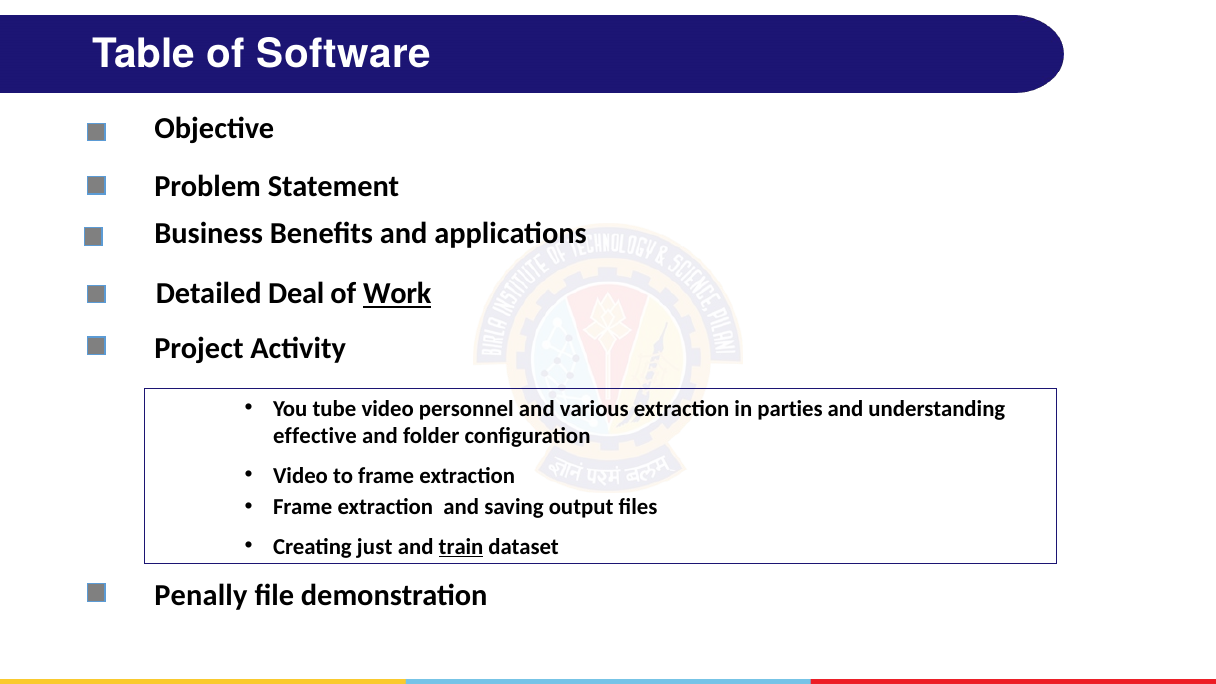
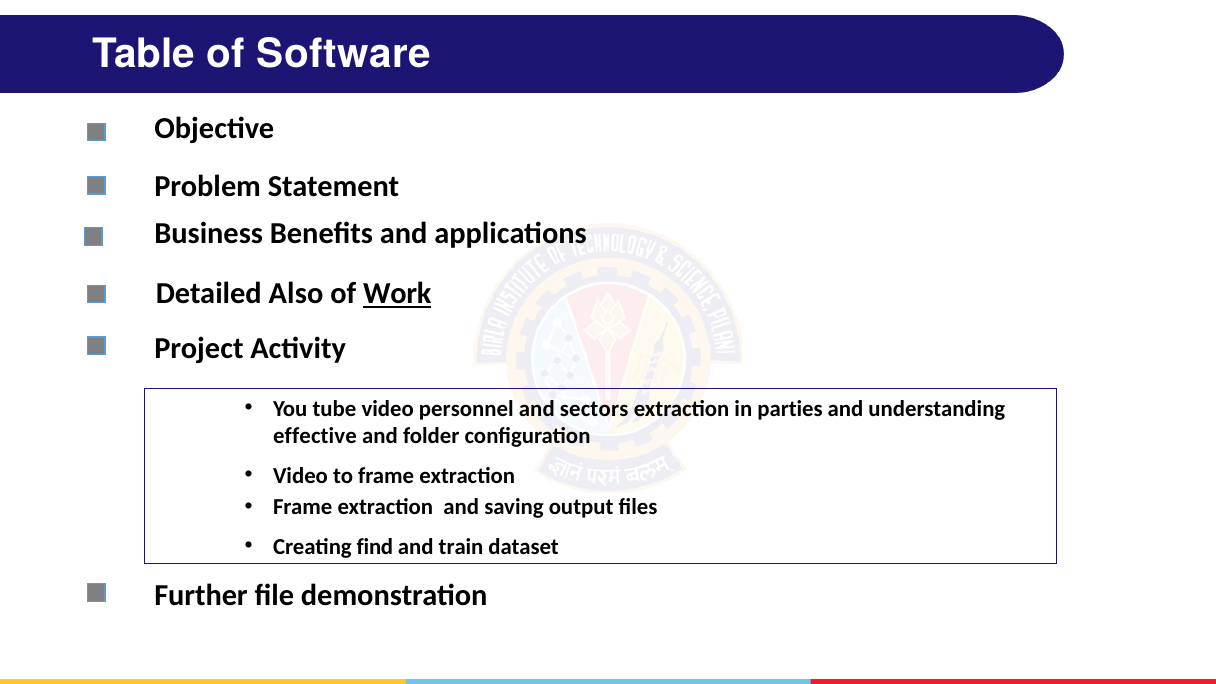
Deal: Deal -> Also (296, 294)
various: various -> sectors (594, 409)
just: just -> find (375, 547)
train underline: present -> none (461, 547)
Penally: Penally -> Further (201, 595)
